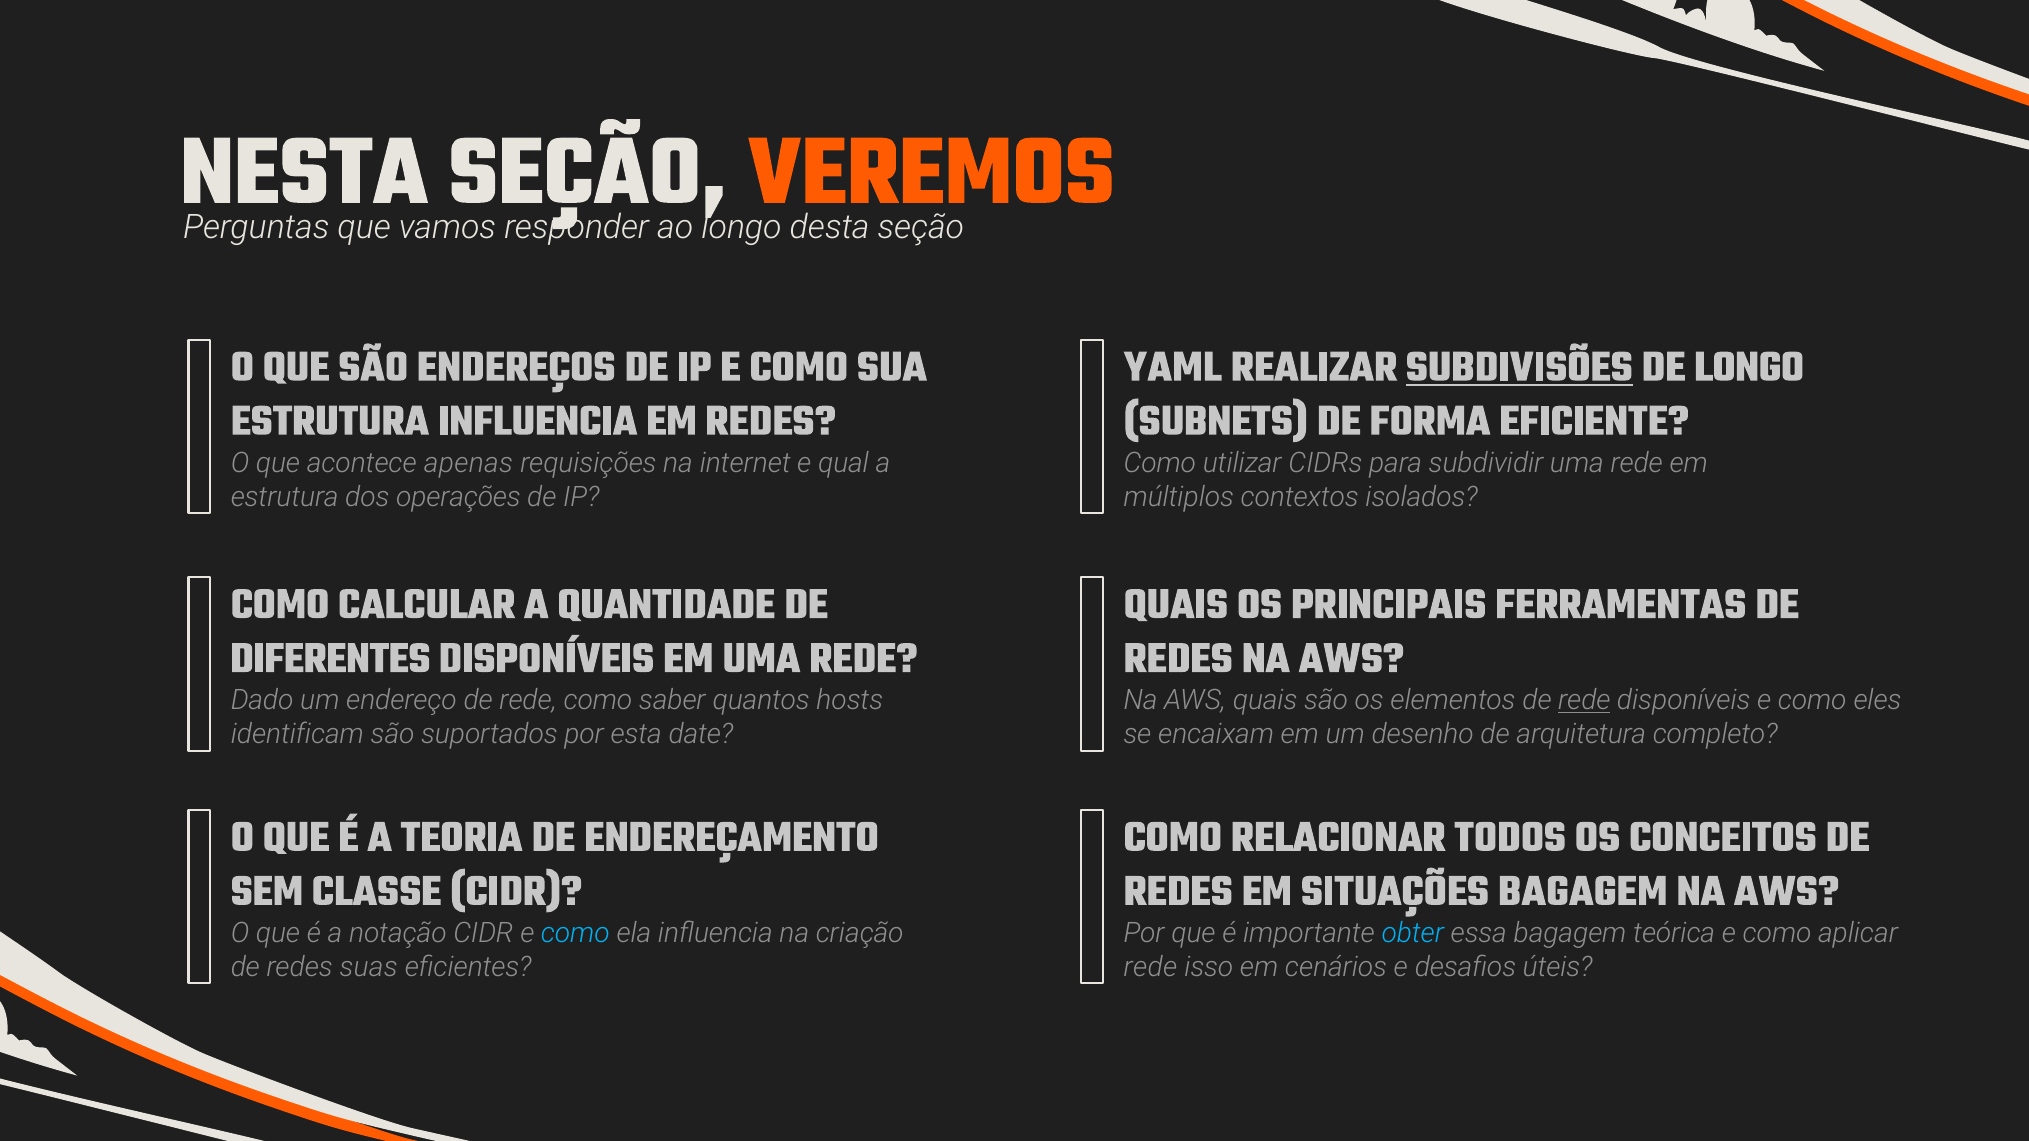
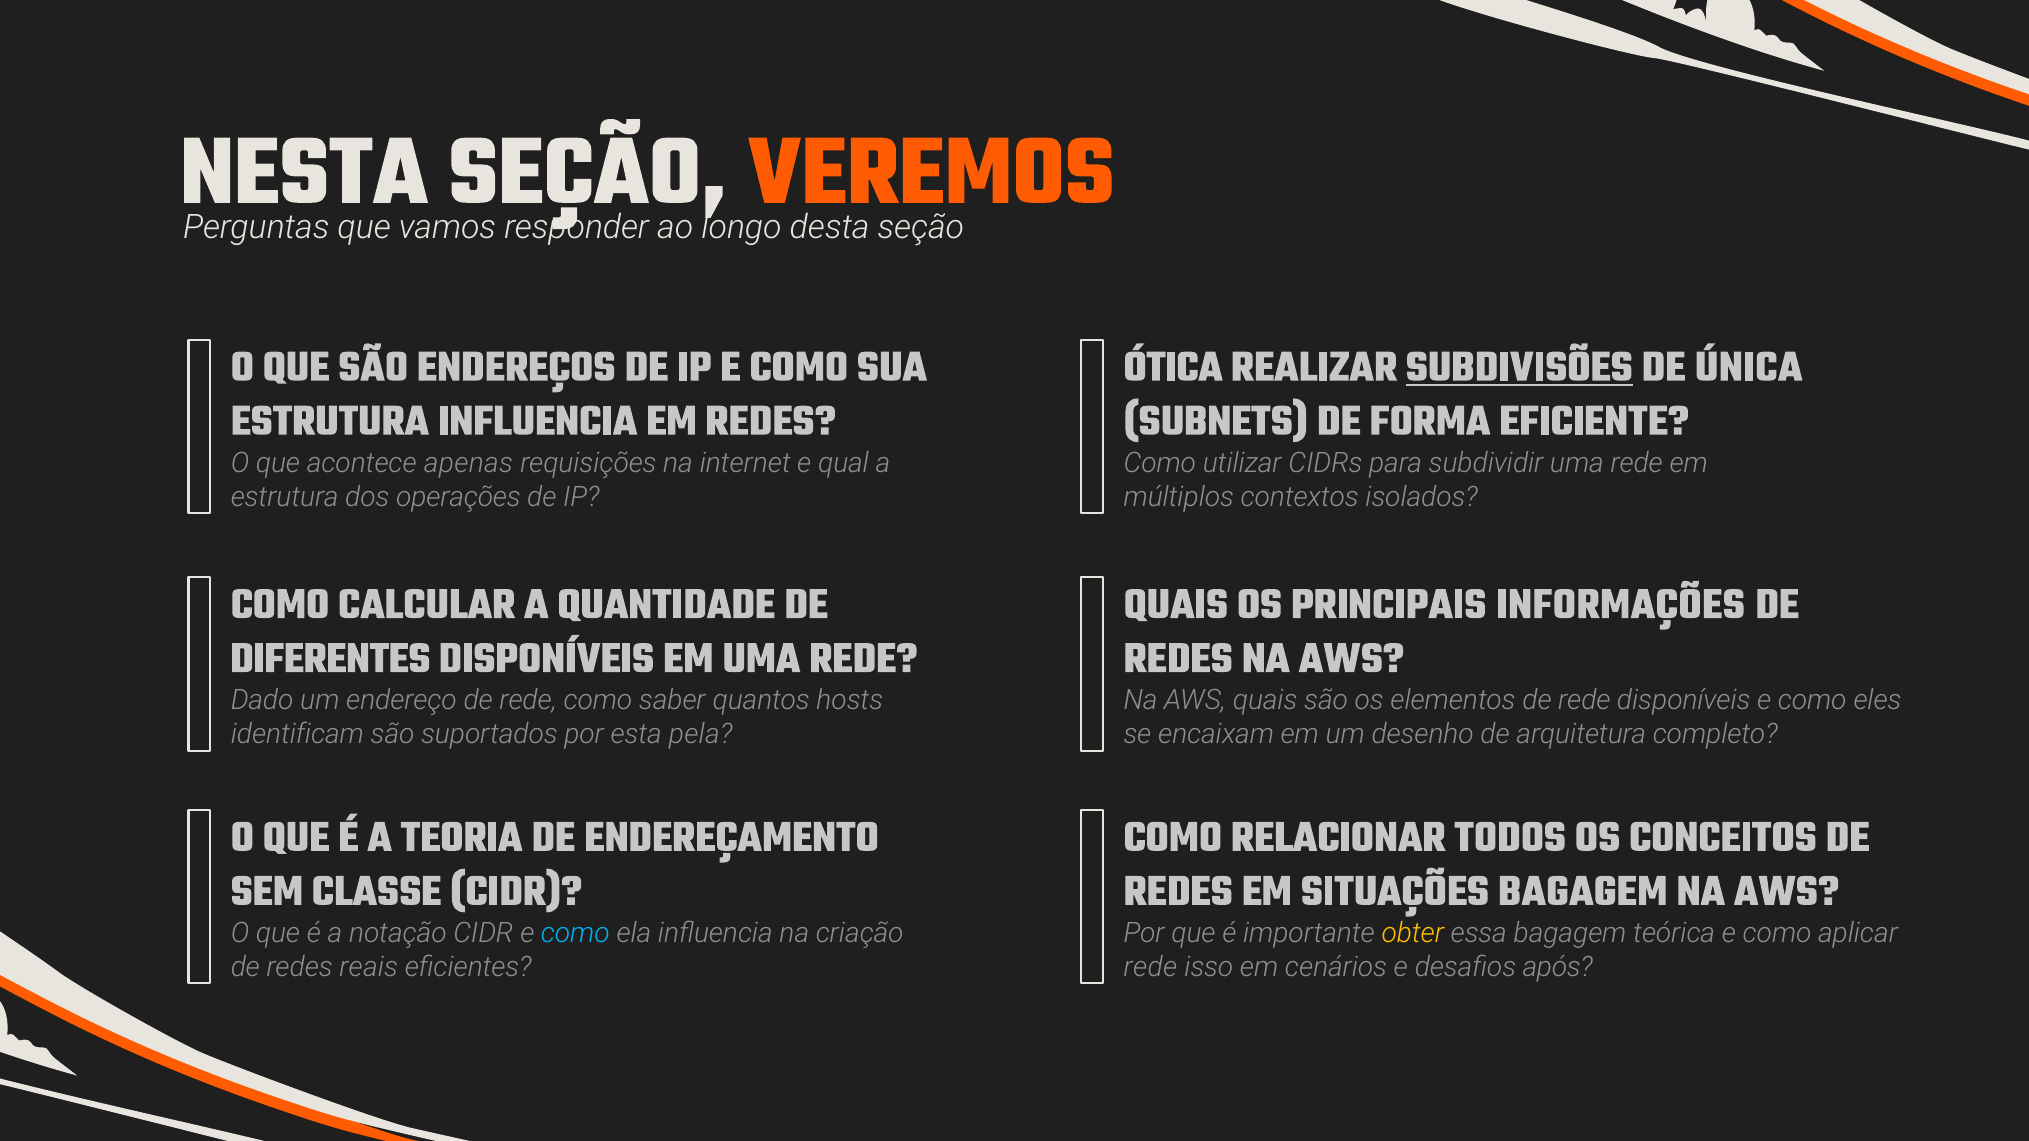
YAML: YAML -> ÓTICA (1173, 366)
DE LONGO: LONGO -> ÚNICA (1749, 366)
FERRAMENTAS: FERRAMENTAS -> INFORMAÇÕES (1621, 603)
rede underline: present -> none (1584, 701)
date: date -> pela (701, 734)
obter colour: light blue -> yellow (1413, 933)
suas: suas -> reais (369, 967)
úteis: úteis -> após (1558, 967)
